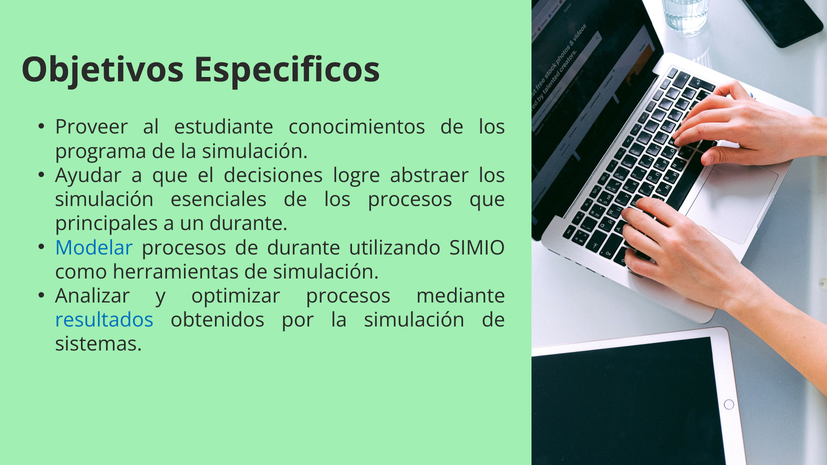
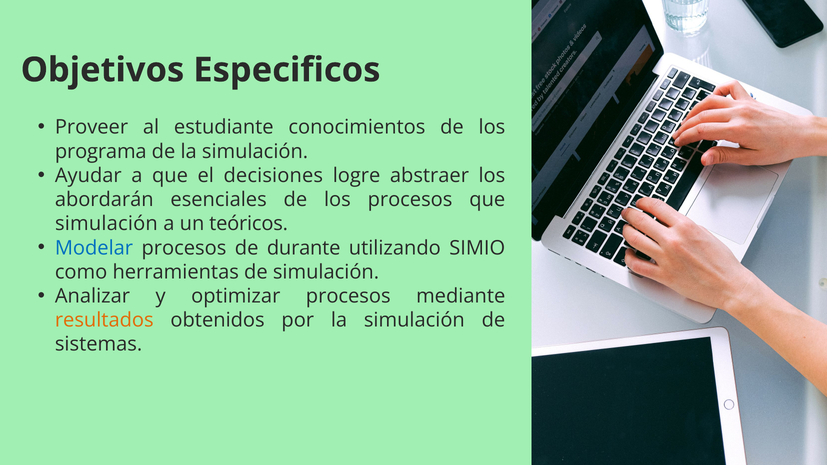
simulación: simulación -> abordarán (104, 200)
principales: principales -> simulación (106, 224)
un durante: durante -> teóricos (249, 224)
resultados colour: blue -> orange (104, 320)
